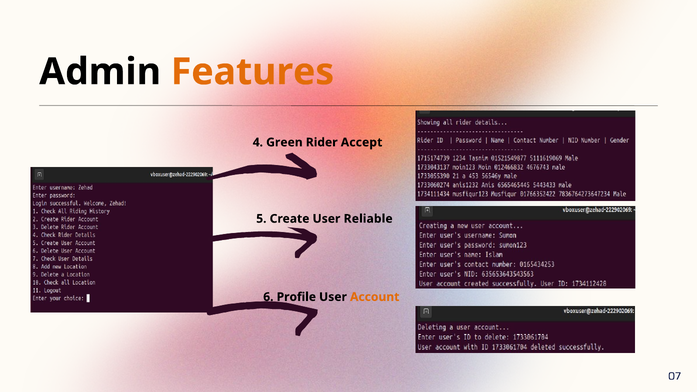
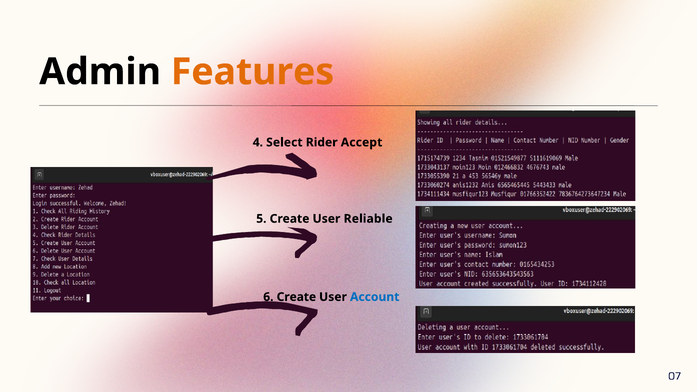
Green: Green -> Select (284, 142)
6 Profile: Profile -> Create (296, 297)
Account colour: orange -> blue (375, 297)
